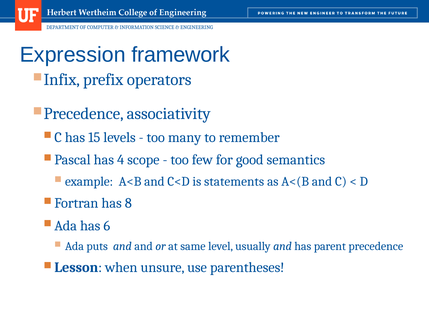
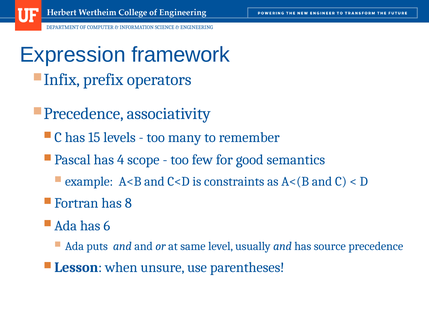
statements: statements -> constraints (234, 181)
parent: parent -> source (330, 246)
